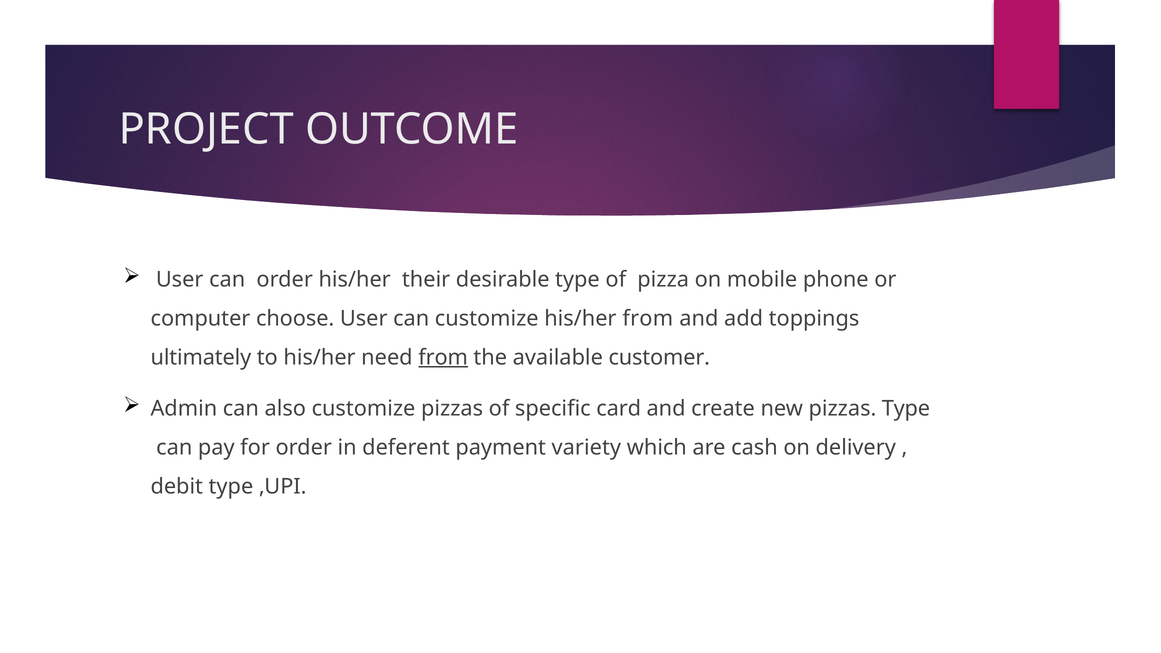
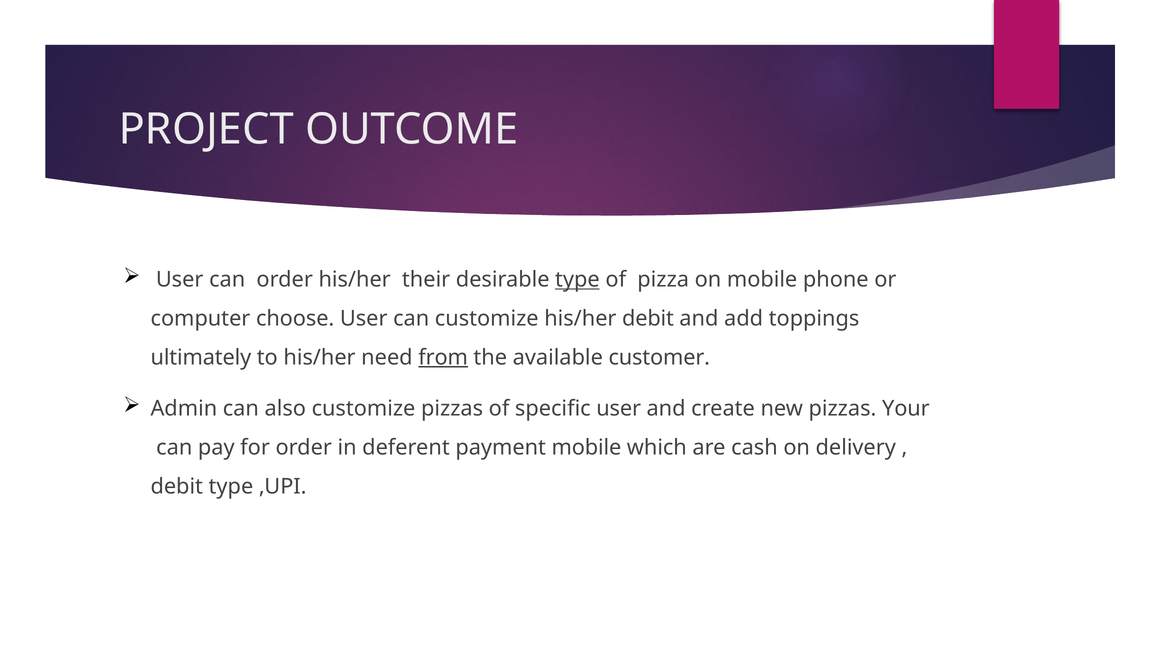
type underline: none -> present (577, 280)
his/her from: from -> debit (648, 319)
specific card: card -> user (619, 409)
pizzas Type: Type -> Your (906, 409)
payment variety: variety -> mobile (586, 448)
